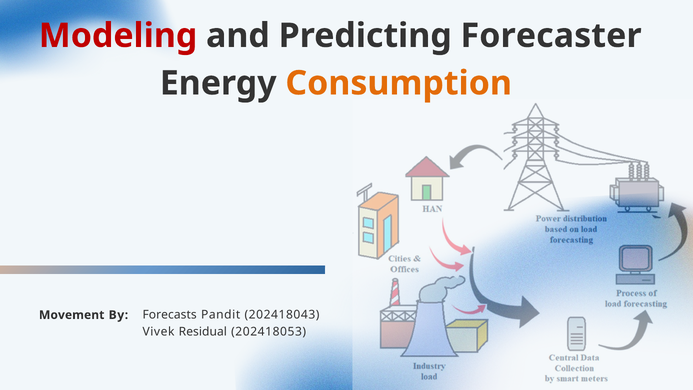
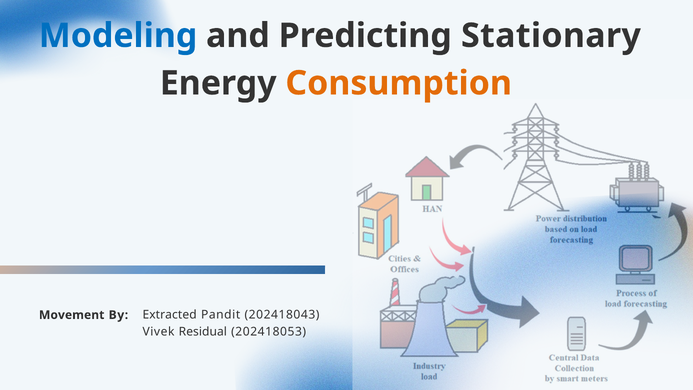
Modeling colour: red -> blue (118, 36)
Forecaster: Forecaster -> Stationary (551, 36)
Forecasts: Forecasts -> Extracted (170, 315)
